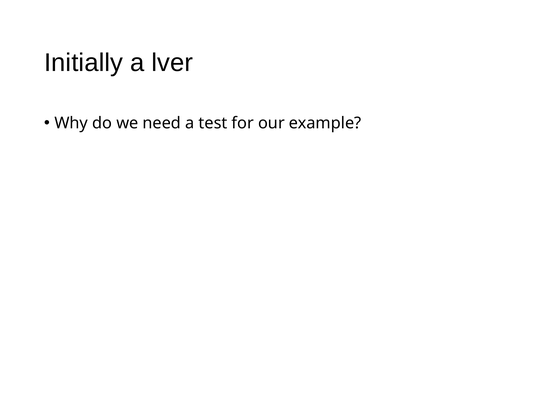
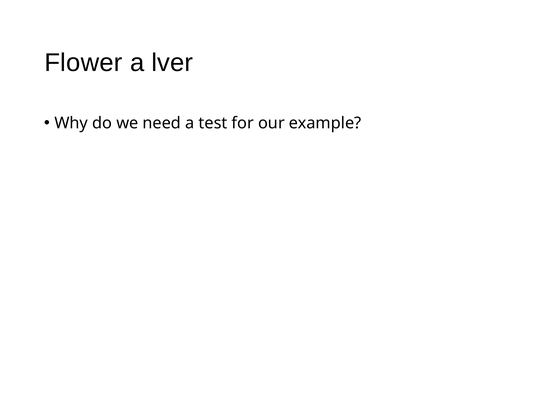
Initially: Initially -> Flower (83, 63)
